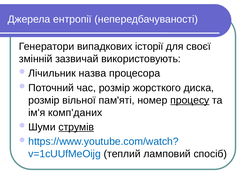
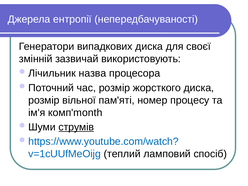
випадкових історії: історії -> диска (149, 46)
процесу underline: present -> none (190, 100)
комп'даних: комп'даних -> комп'month (75, 113)
